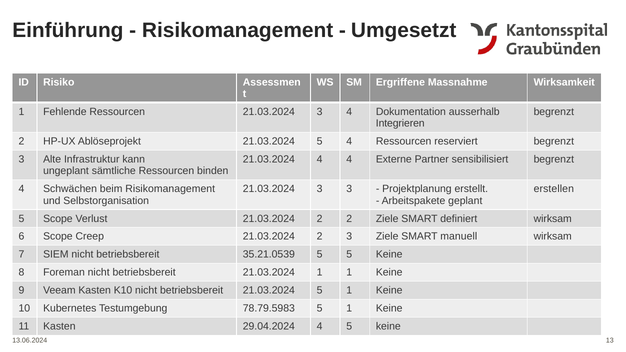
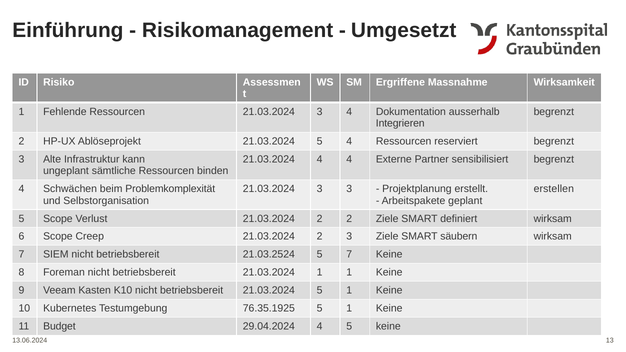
beim Risikomanagement: Risikomanagement -> Problemkomplexität (170, 189)
manuell: manuell -> säubern (459, 237)
35.21.0539: 35.21.0539 -> 21.03.2524 (269, 255)
5 5: 5 -> 7 (349, 255)
78.79.5983: 78.79.5983 -> 76.35.1925 (269, 308)
11 Kasten: Kasten -> Budget (59, 326)
